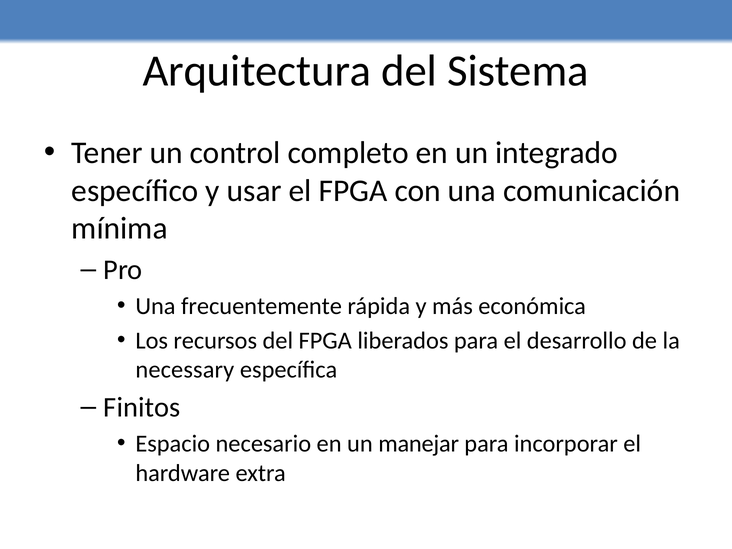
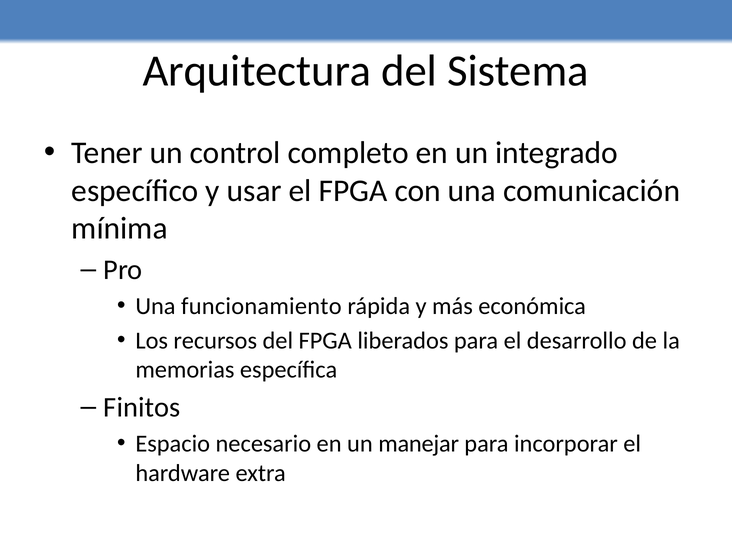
frecuentemente: frecuentemente -> funcionamiento (261, 306)
necessary: necessary -> memorias (185, 370)
